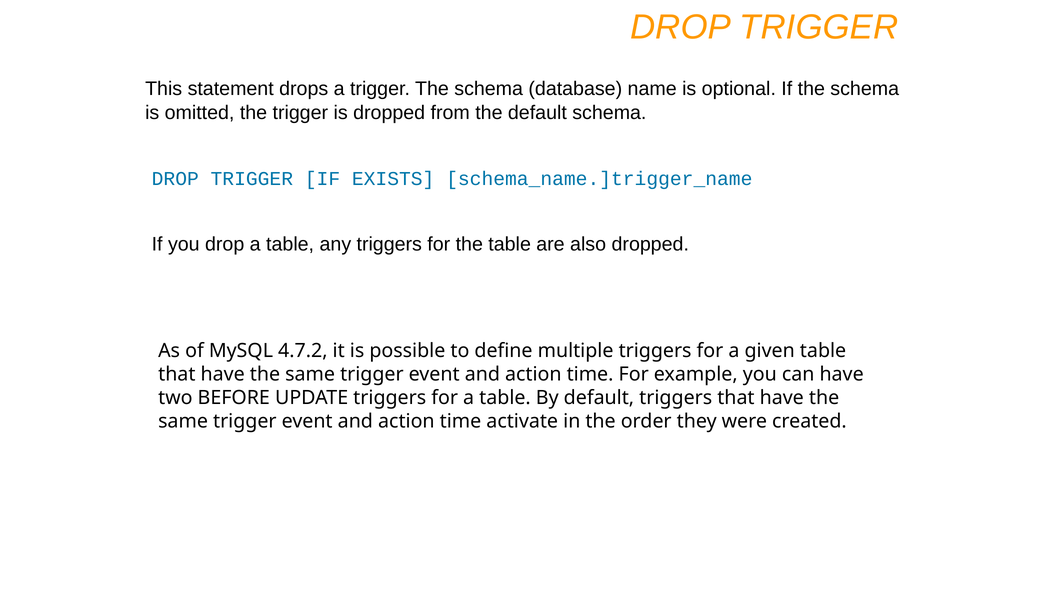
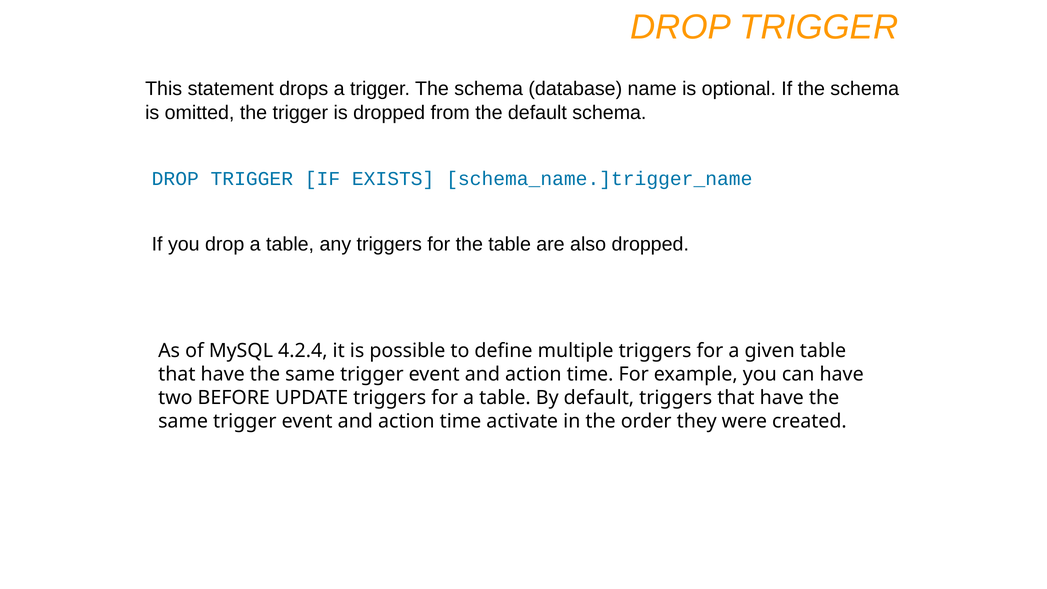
4.7.2: 4.7.2 -> 4.2.4 (303, 351)
